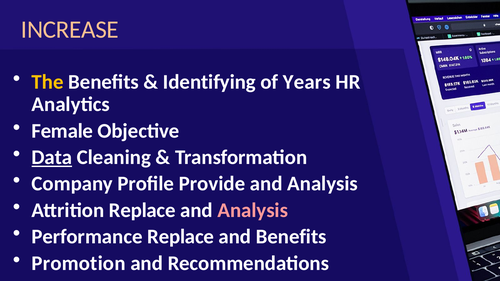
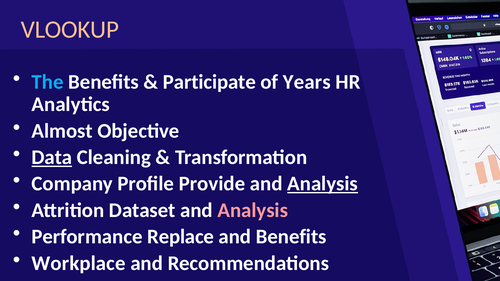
INCREASE: INCREASE -> VLOOKUP (70, 30)
The colour: yellow -> light blue (48, 82)
Identifying: Identifying -> Participate (209, 82)
Female: Female -> Almost (62, 131)
Analysis underline: none -> present (323, 184)
Attrition Replace: Replace -> Dataset (142, 210)
Promotion: Promotion -> Workplace (79, 263)
